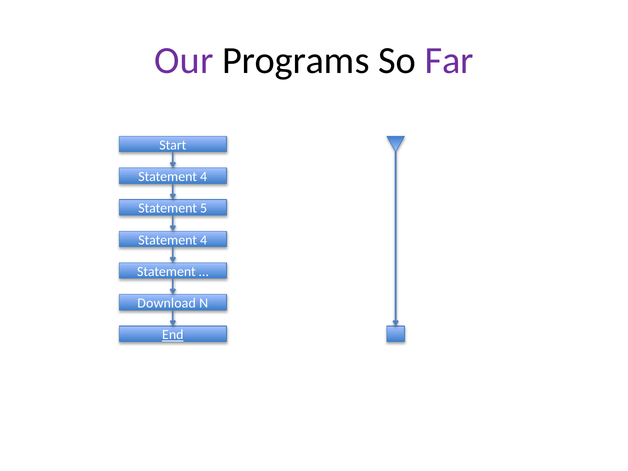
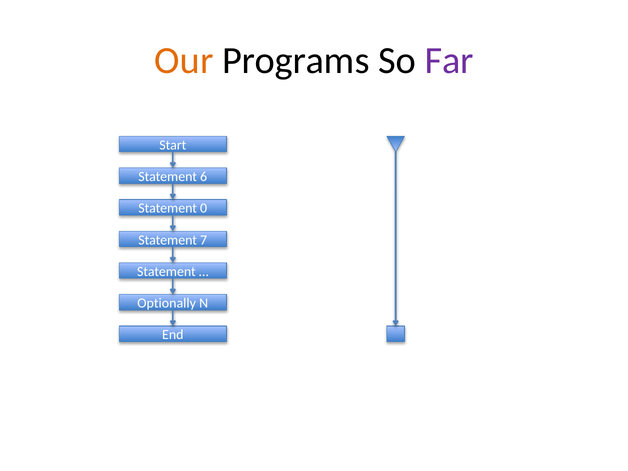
Our colour: purple -> orange (184, 61)
4: 4 -> 6 (204, 177)
5: 5 -> 0 (204, 208)
4: 4 -> 7 (204, 240)
Download: Download -> Optionally (167, 303)
End underline: present -> none (173, 335)
